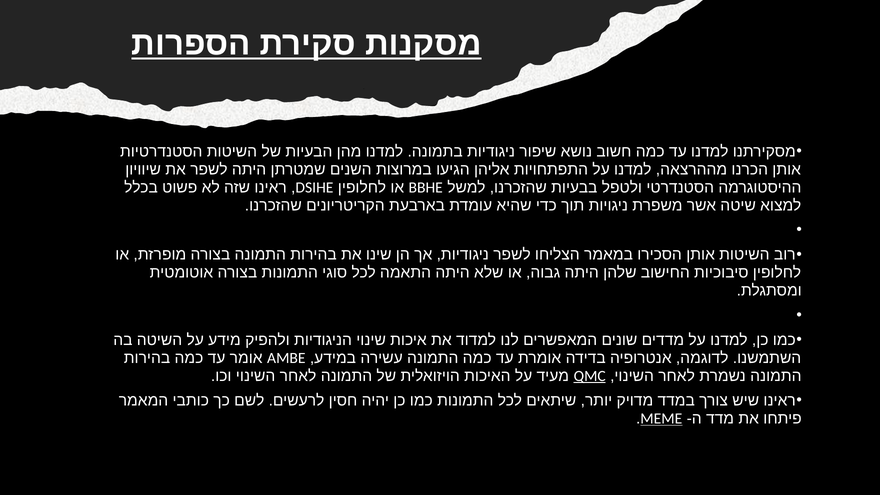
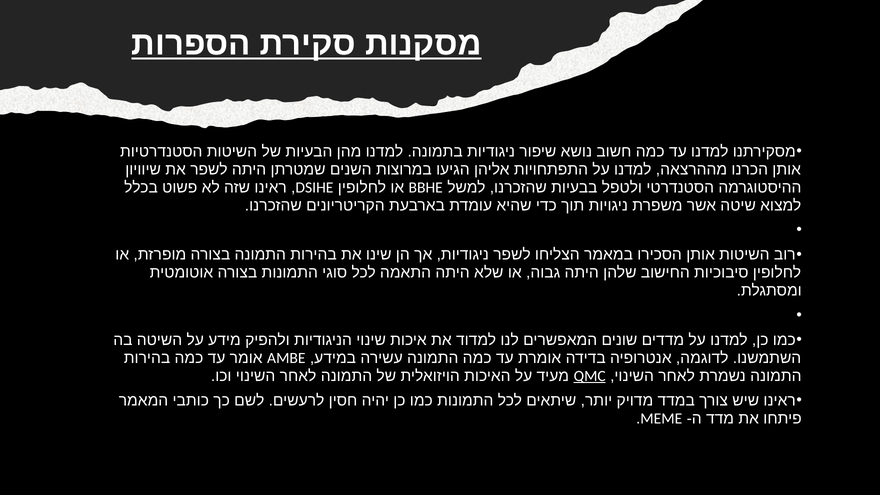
MEME underline: present -> none (661, 419)
